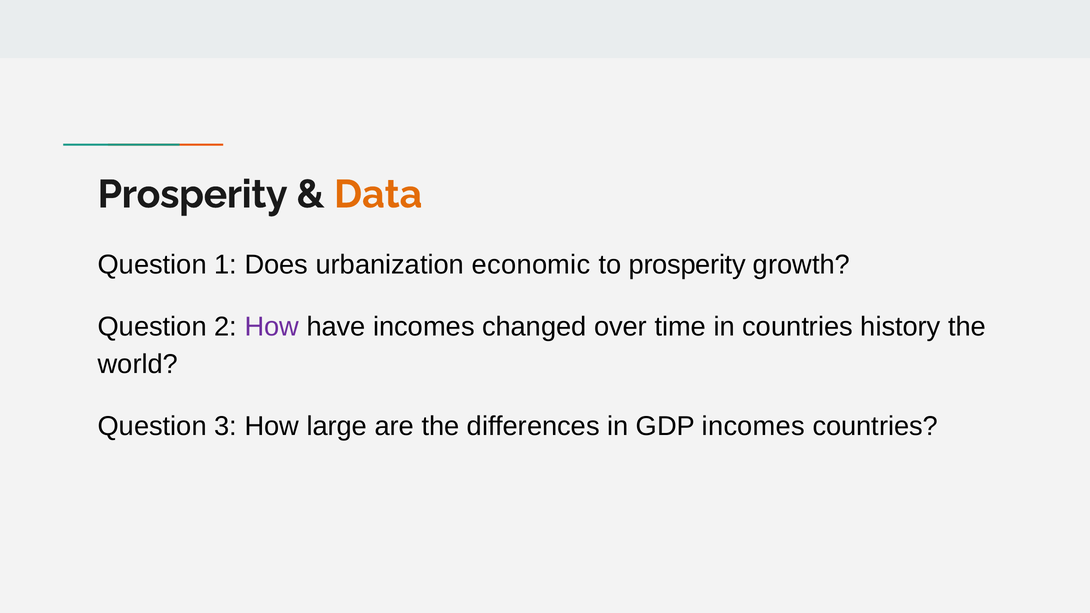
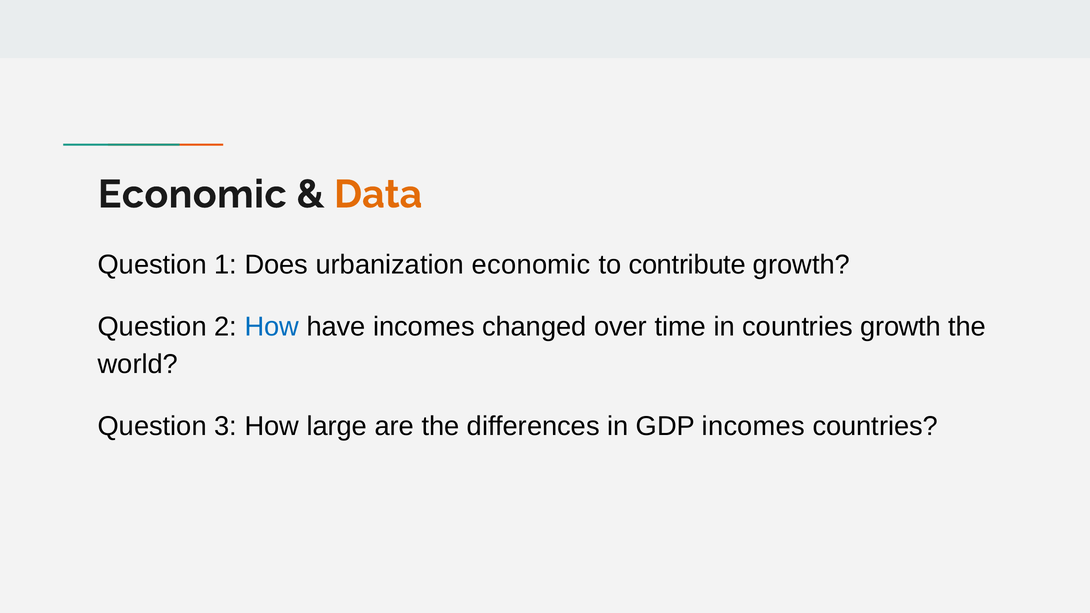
Prosperity: Prosperity -> Economic (192, 194)
to prosperity: prosperity -> contribute (687, 265)
How colour: purple -> blue (272, 327)
countries history: history -> growth (901, 327)
